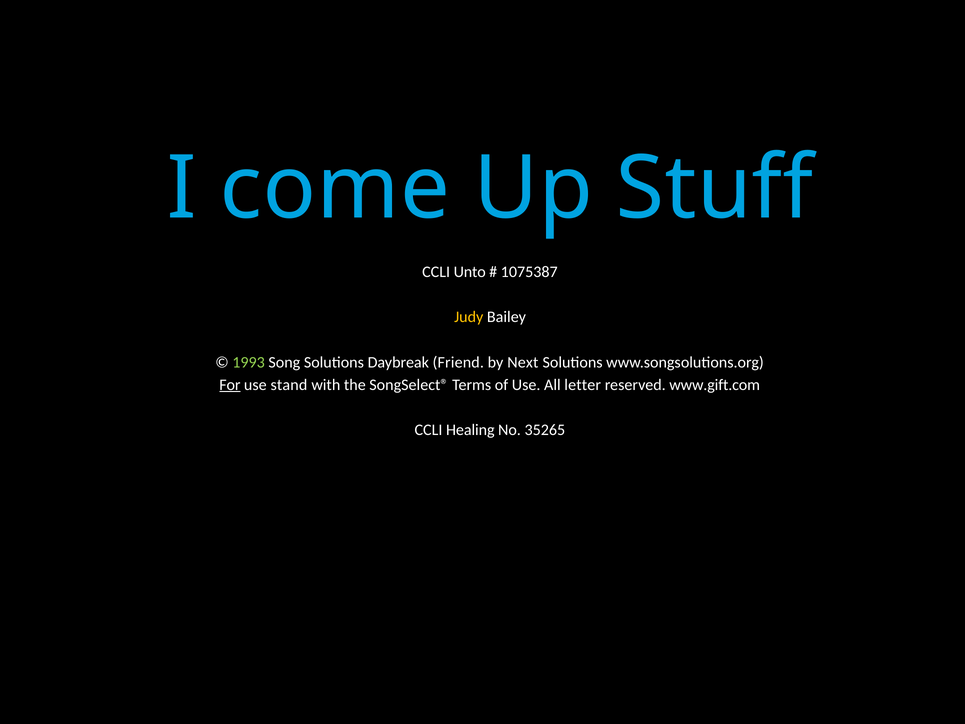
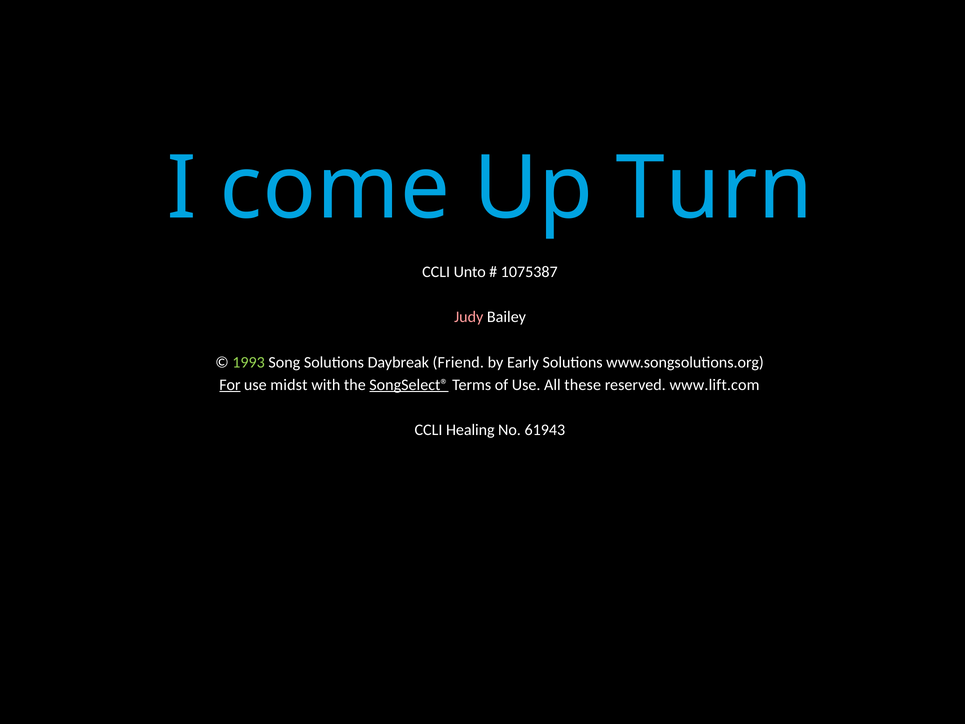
Stuff: Stuff -> Turn (714, 189)
Judy colour: yellow -> pink (469, 317)
Next: Next -> Early (523, 362)
stand: stand -> midst (289, 385)
SongSelect® underline: none -> present (409, 385)
letter: letter -> these (583, 385)
www.gift.com: www.gift.com -> www.lift.com (715, 385)
35265: 35265 -> 61943 (545, 430)
